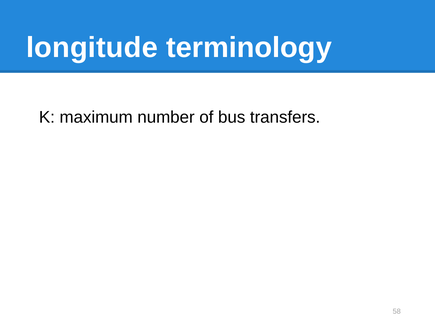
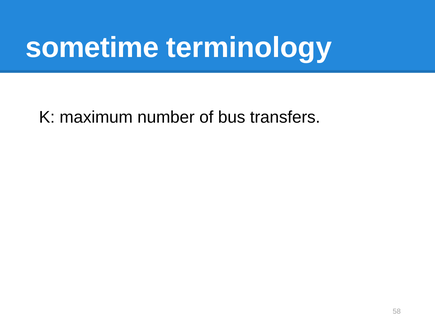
longitude: longitude -> sometime (92, 48)
